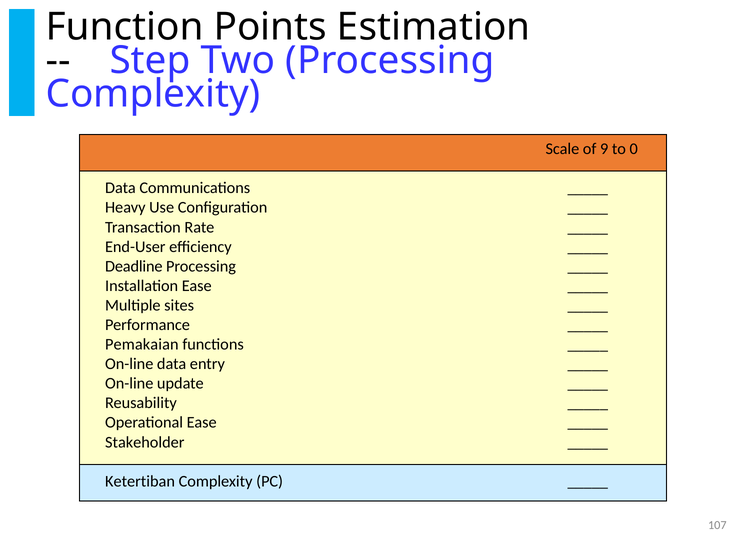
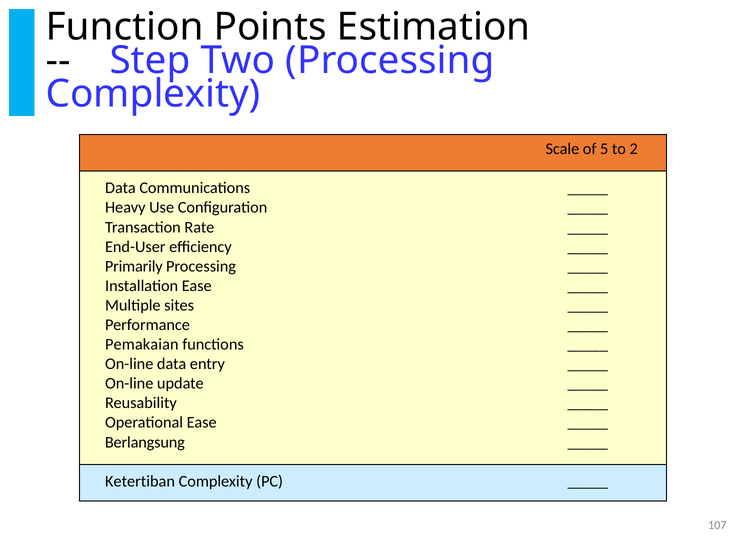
9: 9 -> 5 (604, 149)
0: 0 -> 2 (634, 149)
Deadline: Deadline -> Primarily (134, 266)
Stakeholder: Stakeholder -> Berlangsung (145, 443)
